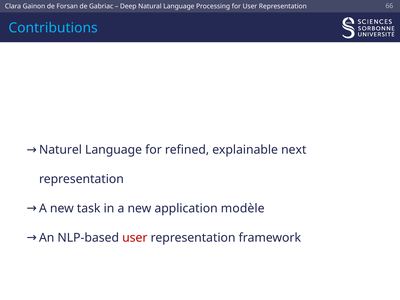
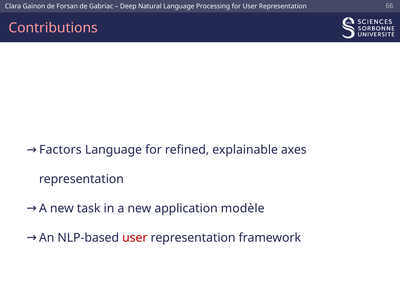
Contributions colour: light blue -> pink (53, 28)
Naturel: Naturel -> Factors (60, 150)
next: next -> axes (294, 150)
